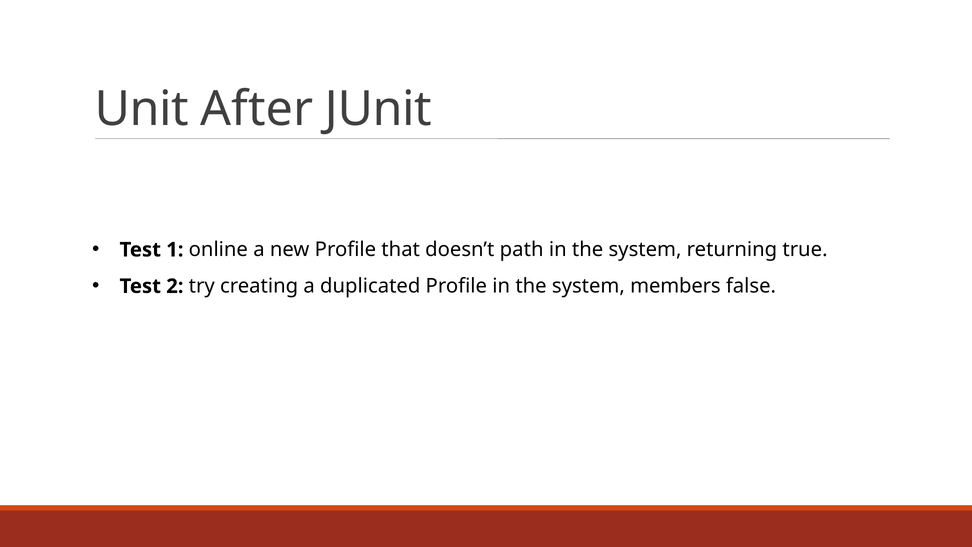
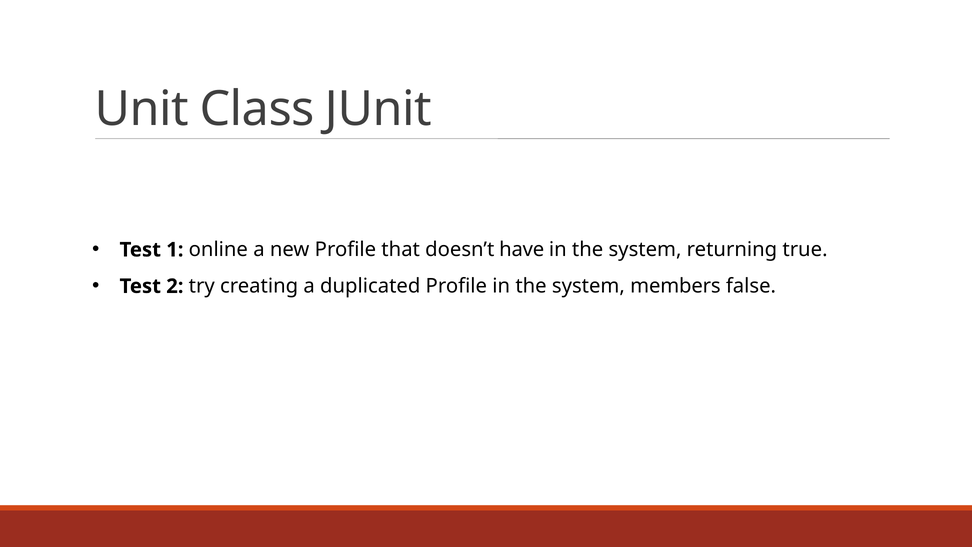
After: After -> Class (257, 109)
path: path -> have (522, 250)
